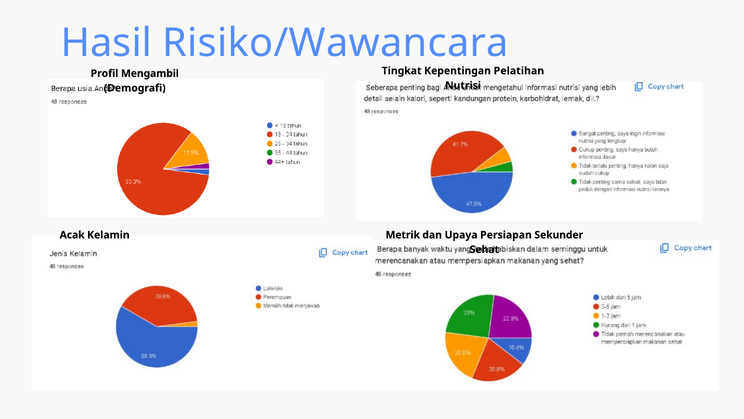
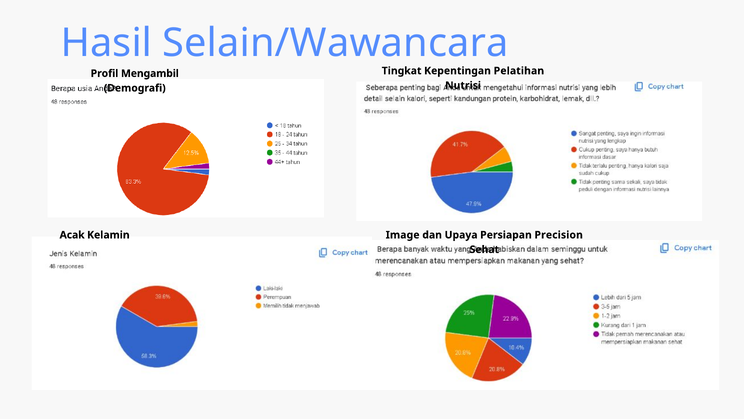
Risiko/Wawancara: Risiko/Wawancara -> Selain/Wawancara (336, 43)
Metrik: Metrik -> Image (403, 235)
Sekunder: Sekunder -> Precision (559, 235)
